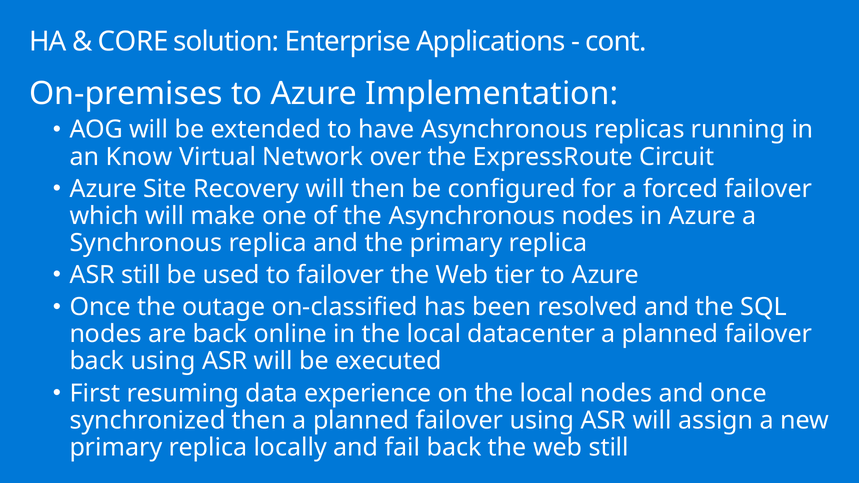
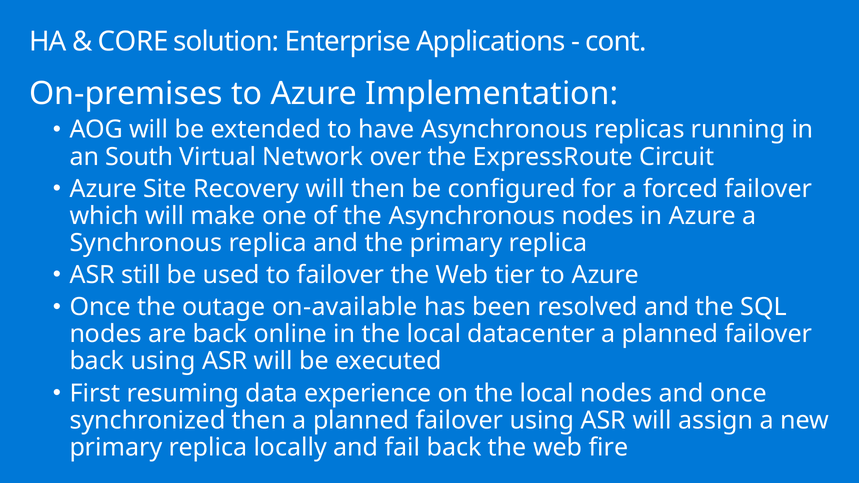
Know: Know -> South (139, 157)
on-classified: on-classified -> on-available (345, 307)
web still: still -> fire (609, 448)
